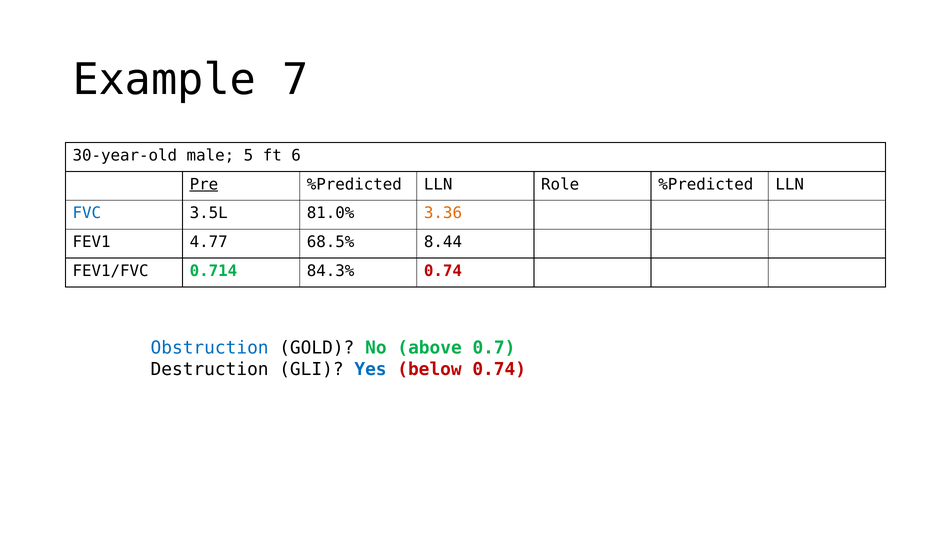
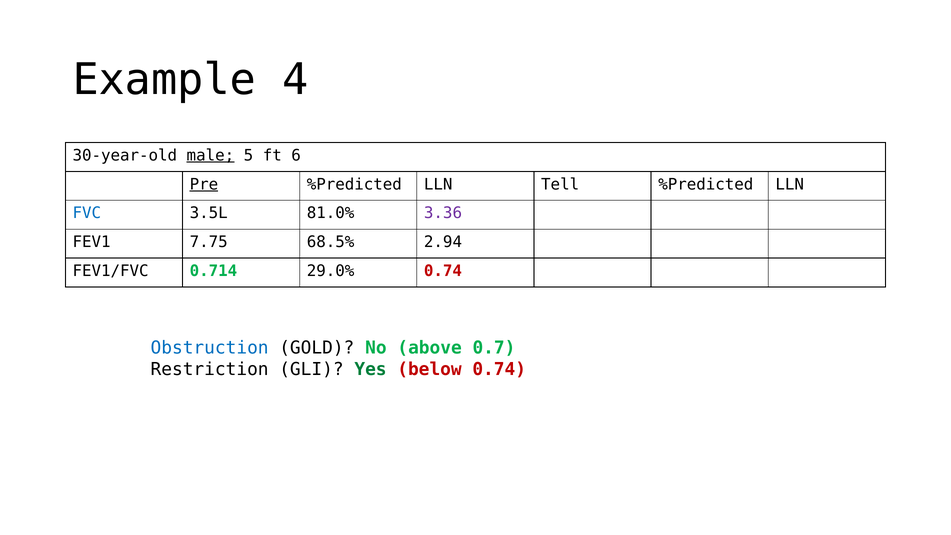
7: 7 -> 4 (295, 80)
male underline: none -> present (210, 155)
Role: Role -> Tell (560, 184)
3.36 colour: orange -> purple (443, 213)
4.77: 4.77 -> 7.75 (209, 242)
8.44: 8.44 -> 2.94 (443, 242)
84.3%: 84.3% -> 29.0% (331, 271)
Destruction: Destruction -> Restriction (210, 369)
Yes colour: blue -> green (371, 369)
